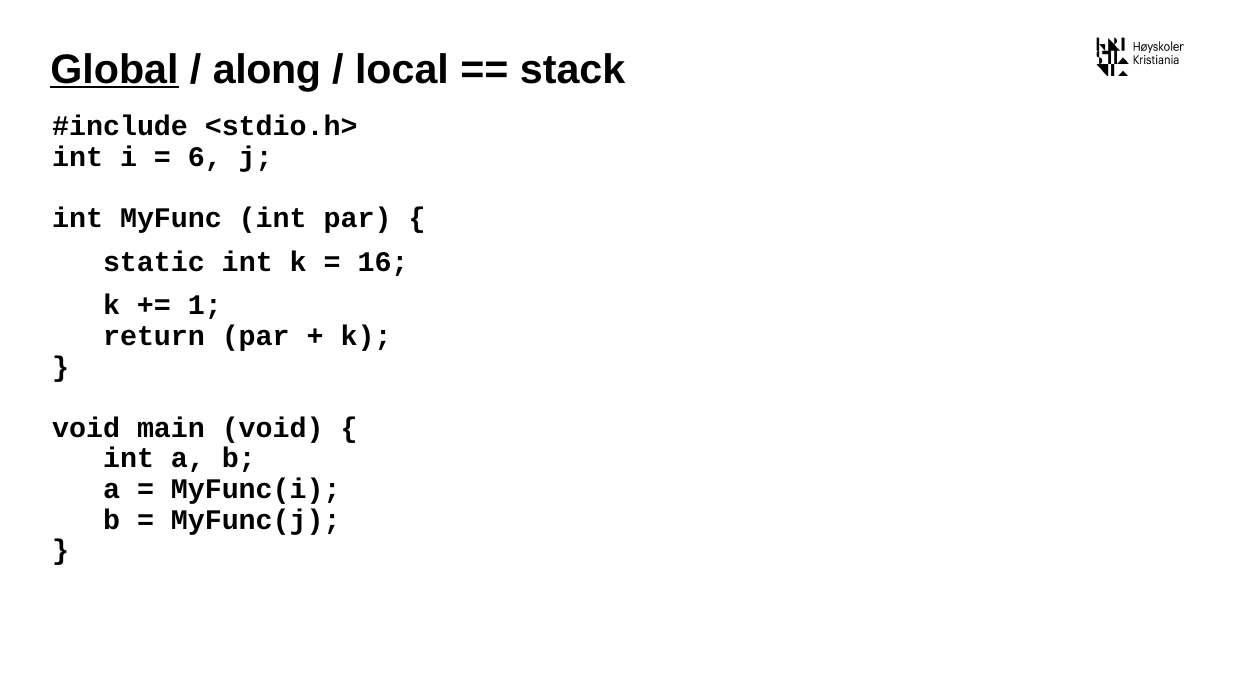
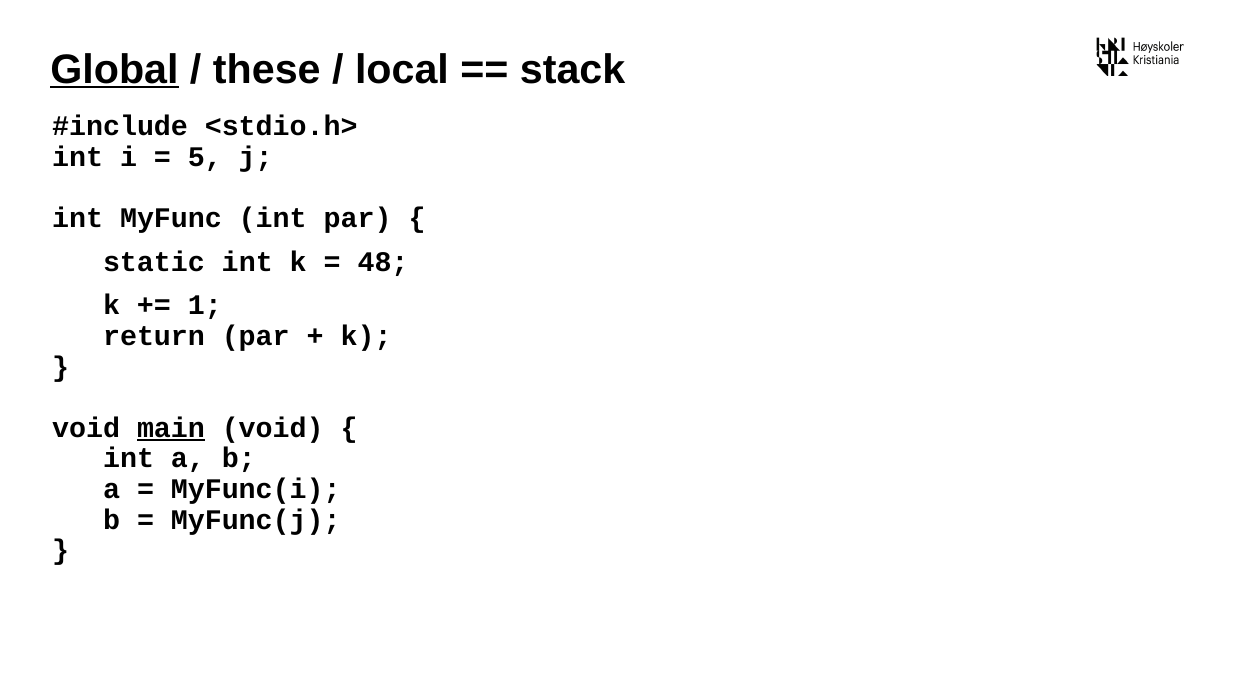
along: along -> these (267, 69)
6: 6 -> 5 (205, 157)
16: 16 -> 48 (383, 262)
main underline: none -> present (171, 428)
